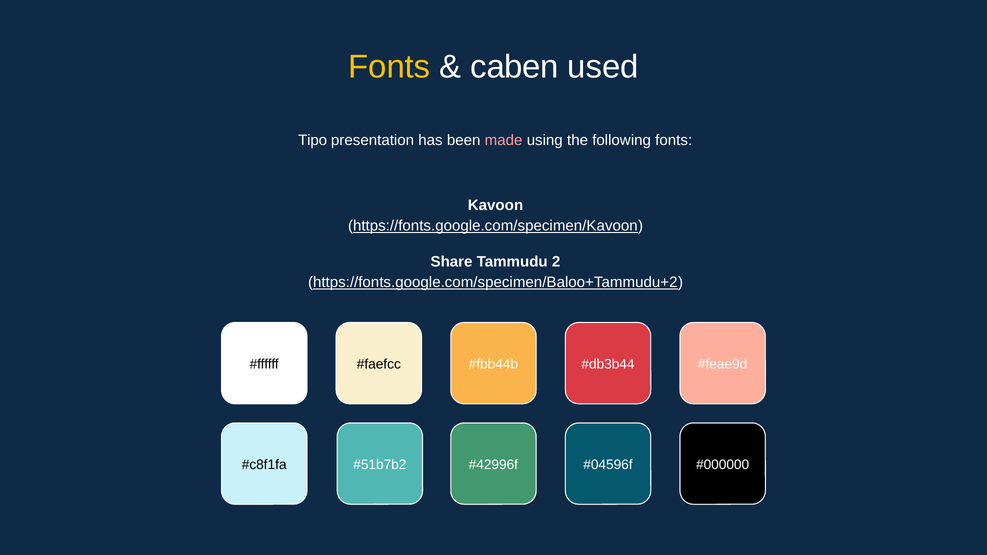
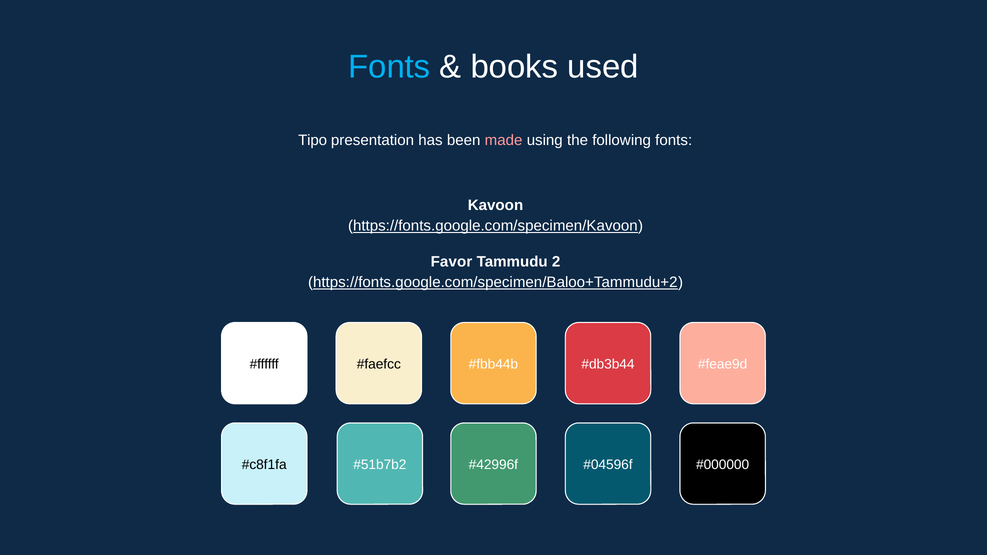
Fonts colour: yellow -> light blue (389, 67)
caben: caben -> books (514, 67)
Share: Share -> Favor (451, 262)
